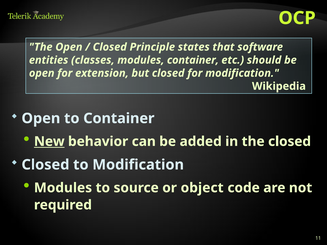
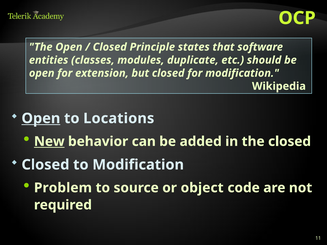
modules container: container -> duplicate (193, 60)
Open underline: none -> present (41, 118)
to Container: Container -> Locations (119, 118)
Modules: Modules -> Problem (63, 188)
